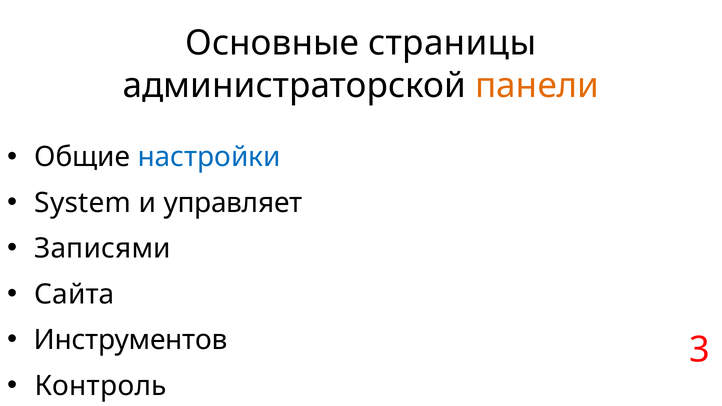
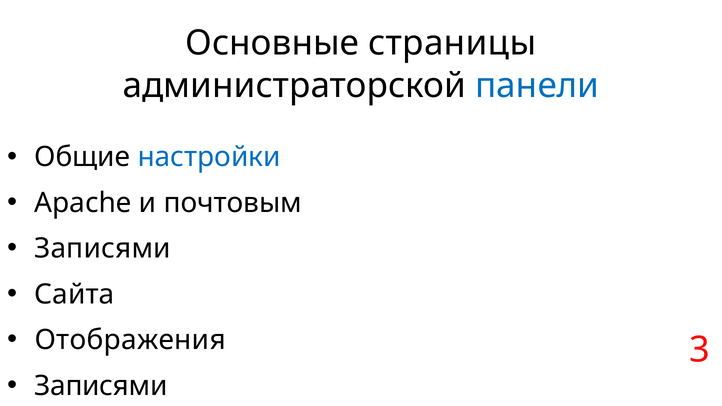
панели colour: orange -> blue (537, 85)
System: System -> Apache (83, 203)
управляет: управляет -> почтовым (233, 203)
Инструментов: Инструментов -> Отображения (130, 340)
Контроль: Контроль -> Записями (101, 386)
